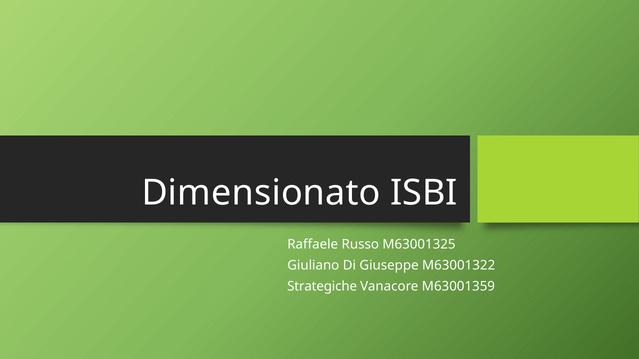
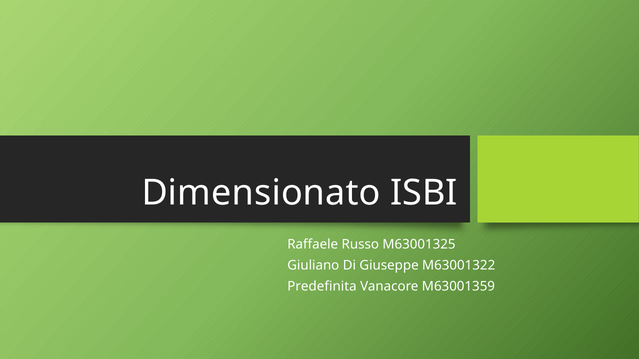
Strategiche: Strategiche -> Predefinita (322, 287)
